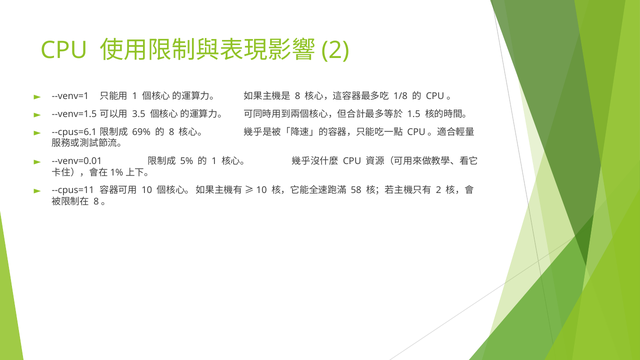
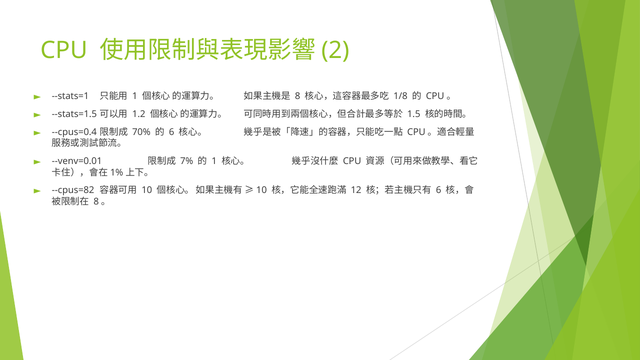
--venv=1: --venv=1 -> --stats=1 (70, 96)
--venv=1.5: --venv=1.5 -> --stats=1.5 (74, 114)
3.5: 3.5 -> 1.2 (139, 114)
--cpus=6.1: --cpus=6.1 -> --cpus=0.4 (74, 132)
69%: 69% -> 70% (141, 132)
8: 8 -> 6 (172, 132)
5%: 5% -> 7% (187, 161)
--cpus=11: --cpus=11 -> --cpus=82 (73, 190)
58: 58 -> 12 (356, 190)
2: 2 -> 6 (439, 190)
